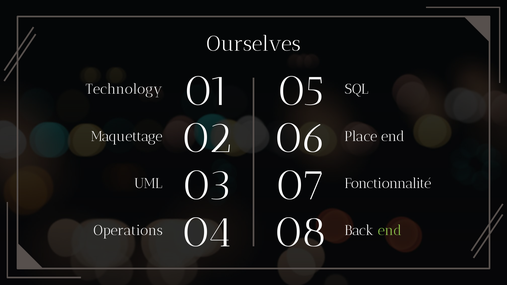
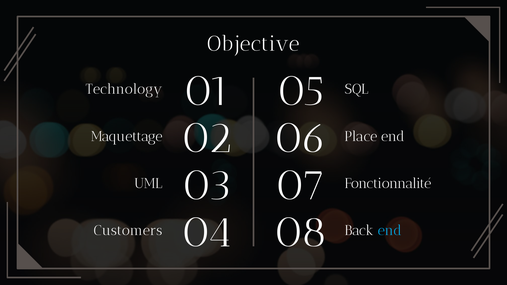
Ourselves: Ourselves -> Objective (253, 44)
Operations: Operations -> Customers (128, 231)
end colour: light green -> light blue (390, 231)
